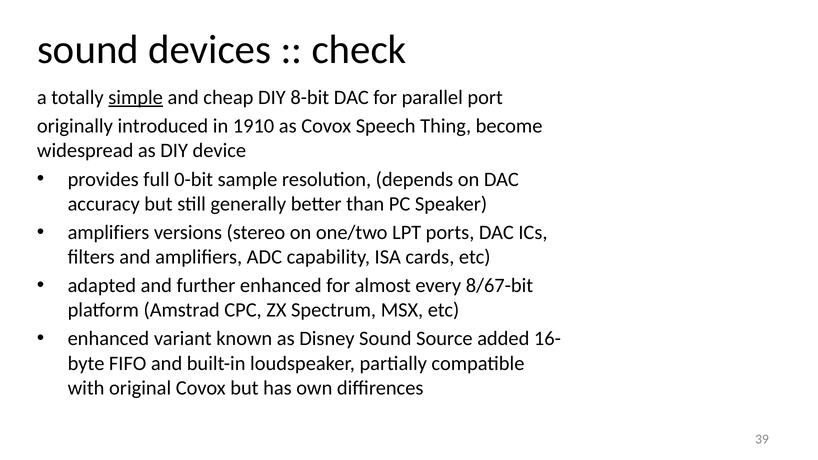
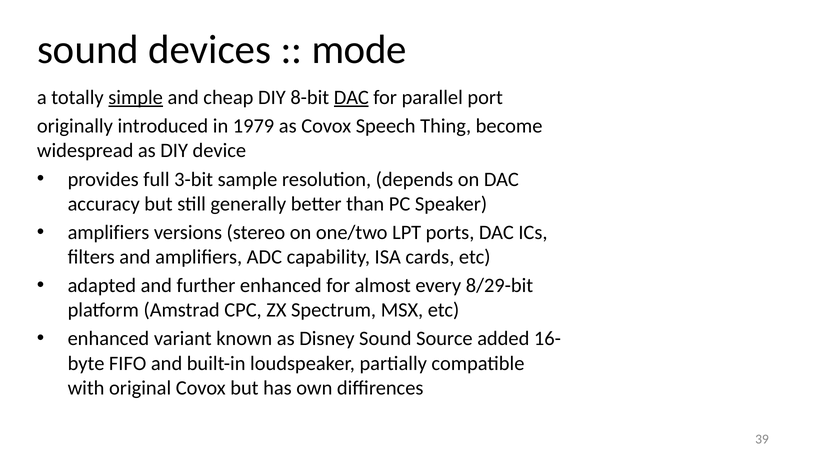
check: check -> mode (359, 50)
DAC underline: none -> present (351, 98)
1910: 1910 -> 1979 (254, 126)
0-bit: 0-bit -> 3-bit (194, 179)
8/67-bit: 8/67-bit -> 8/29-bit (499, 286)
